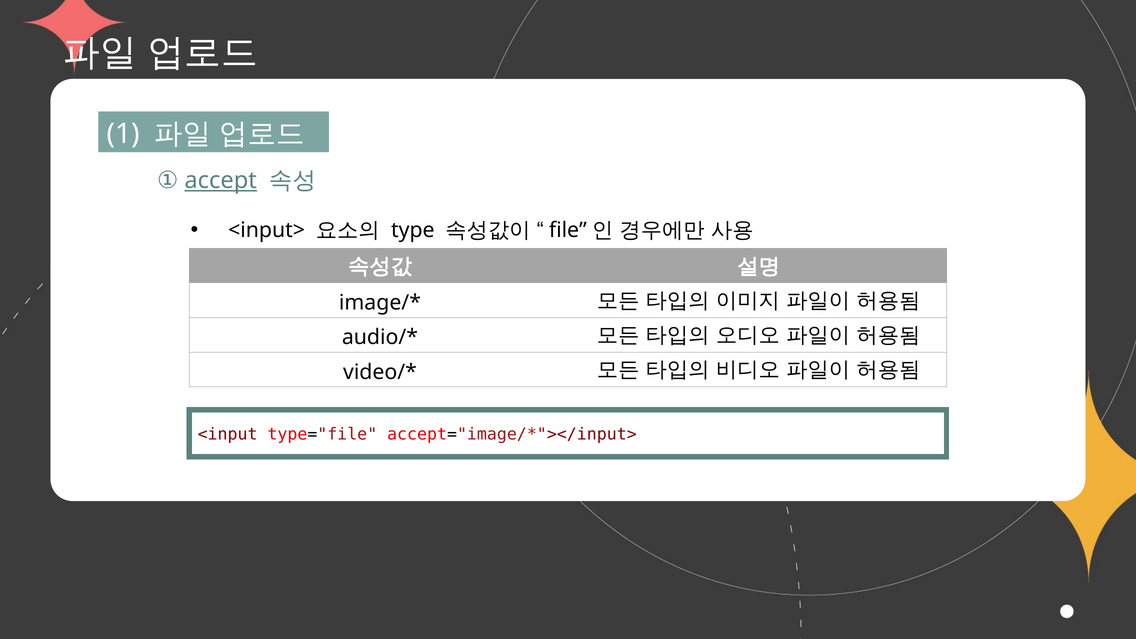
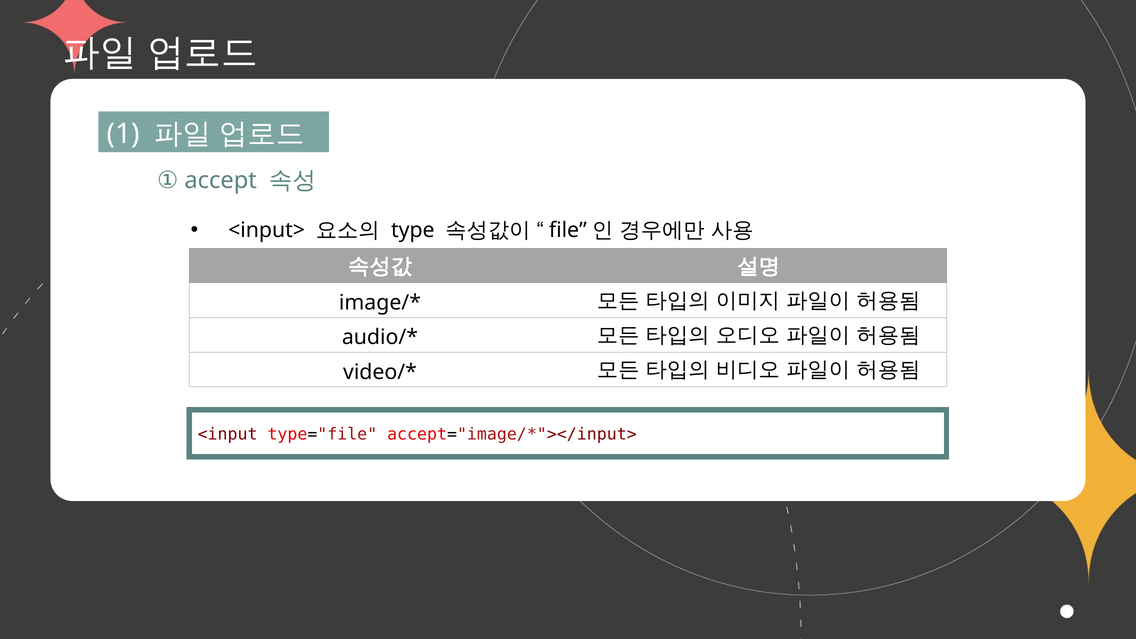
accept underline: present -> none (221, 181)
